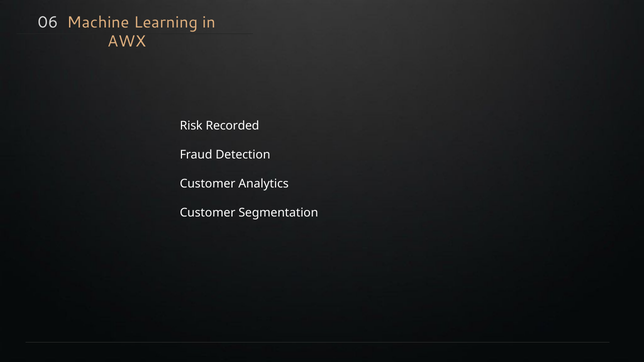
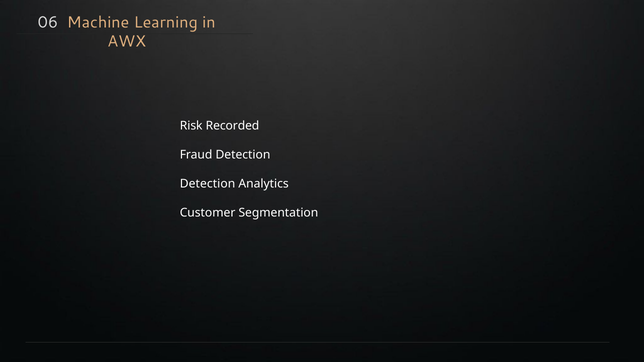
Customer: Customer -> Detection (208, 184)
